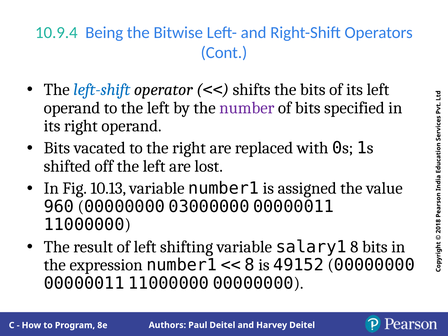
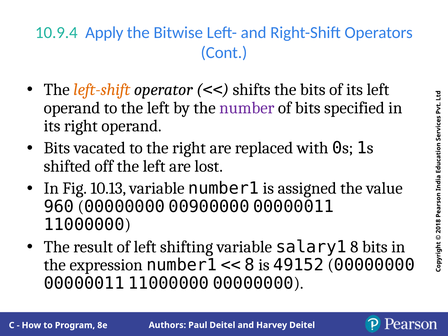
Being: Being -> Apply (104, 33)
left-shift colour: blue -> orange (102, 90)
03000000: 03000000 -> 00900000 (209, 207)
